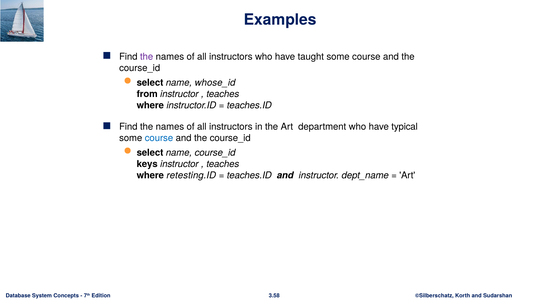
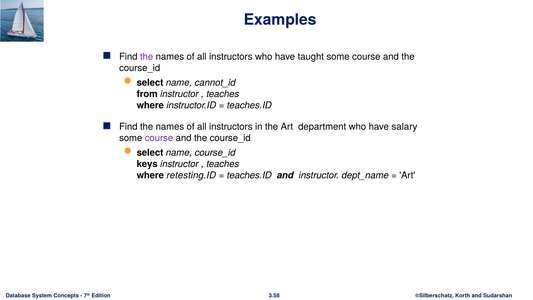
whose_id: whose_id -> cannot_id (215, 83)
typical: typical -> salary (404, 127)
course colour: blue -> purple (159, 138)
